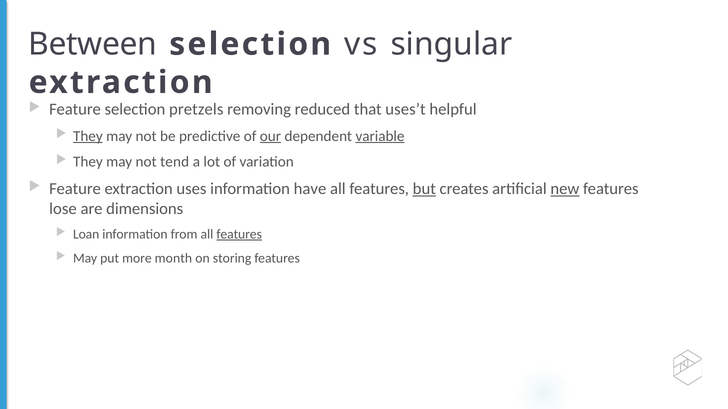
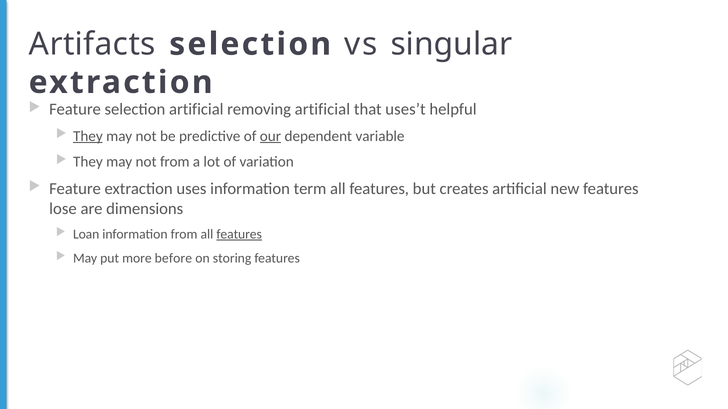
Between: Between -> Artifacts (92, 44)
pretzels: pretzels -> artificial (196, 110)
removing reduced: reduced -> artificial (322, 110)
variable underline: present -> none (380, 136)
not tend: tend -> from (175, 162)
have: have -> term (310, 189)
but underline: present -> none (424, 189)
new underline: present -> none (565, 189)
month: month -> before (173, 258)
